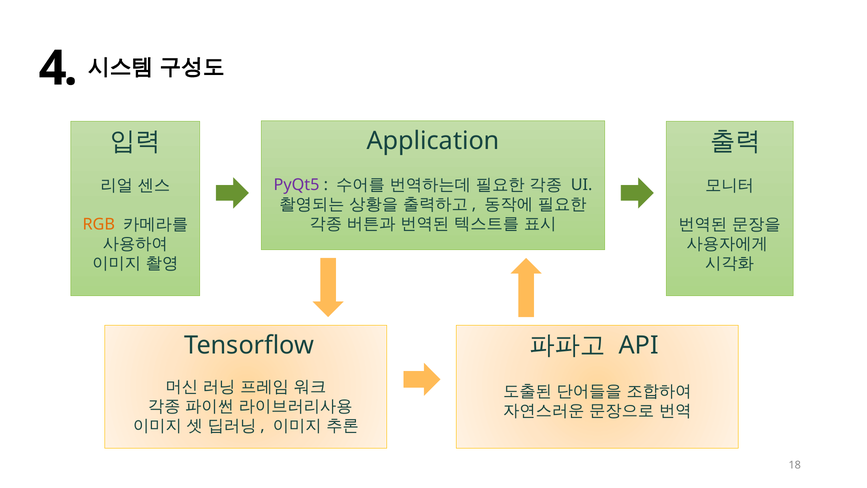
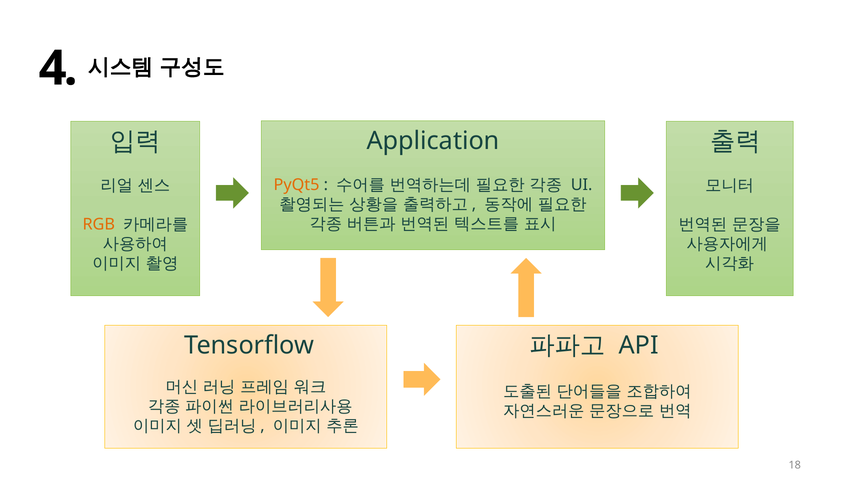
PyQt5 colour: purple -> orange (297, 185)
